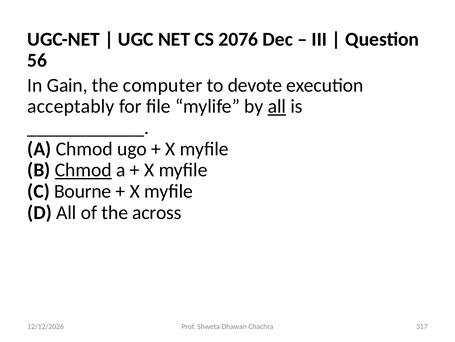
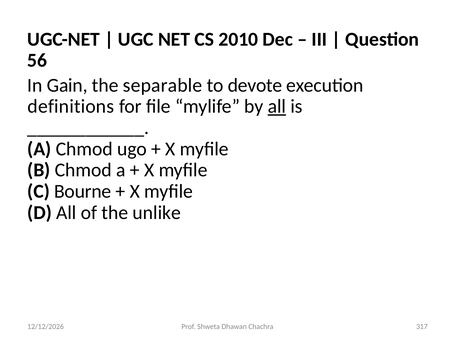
2076: 2076 -> 2010 (238, 39)
computer: computer -> separable (163, 85)
acceptably: acceptably -> definitions (71, 106)
Chmod underline: present -> none (83, 170)
across: across -> unlike (157, 212)
